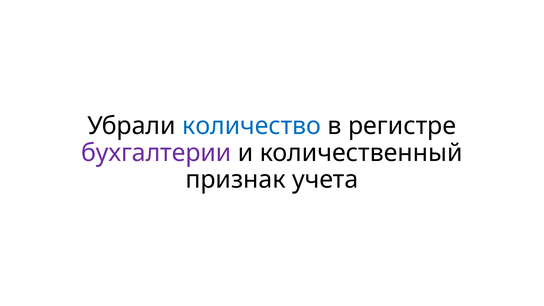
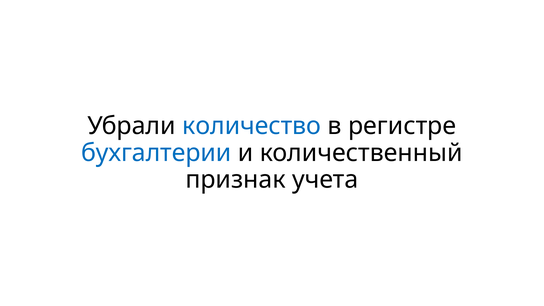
бухгалтерии colour: purple -> blue (156, 153)
